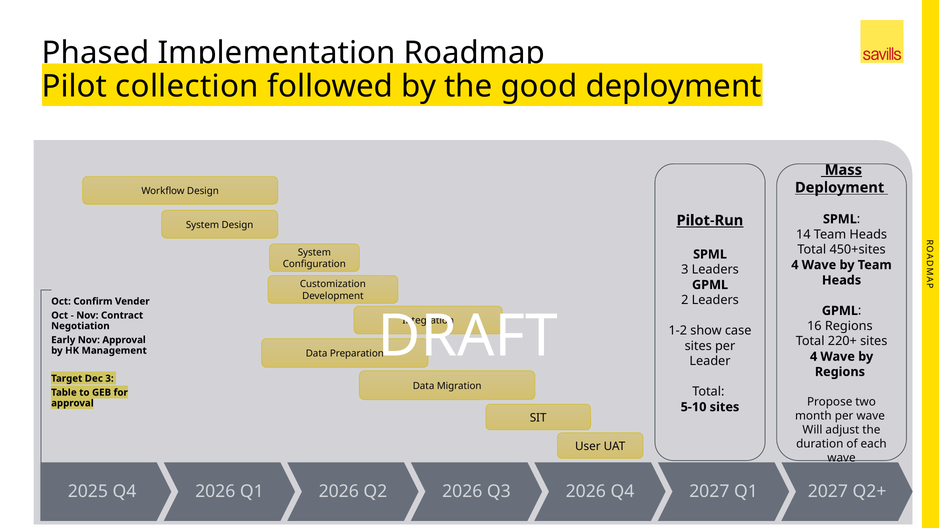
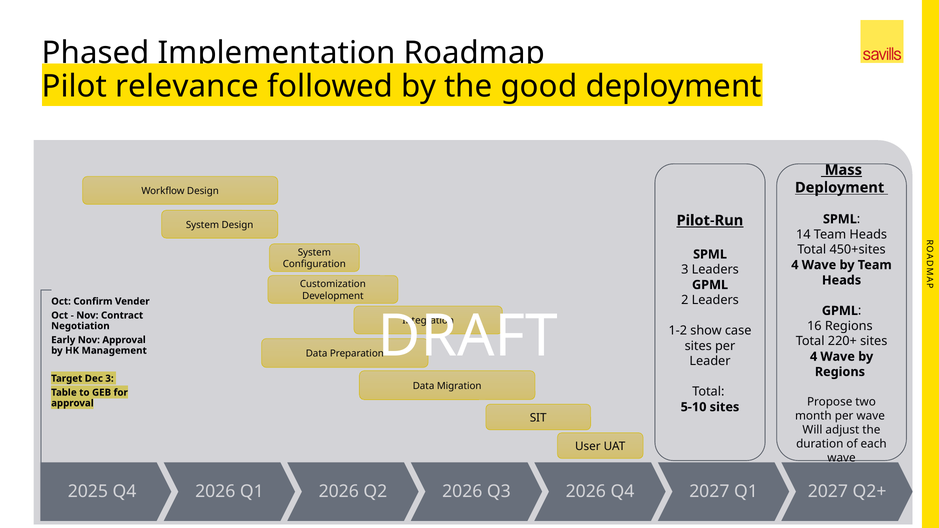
collection: collection -> relevance (187, 87)
